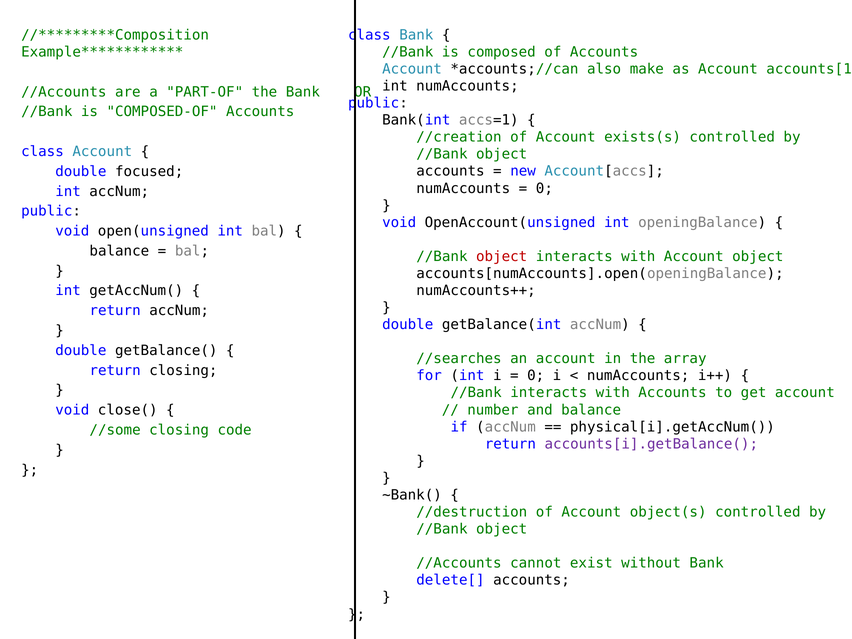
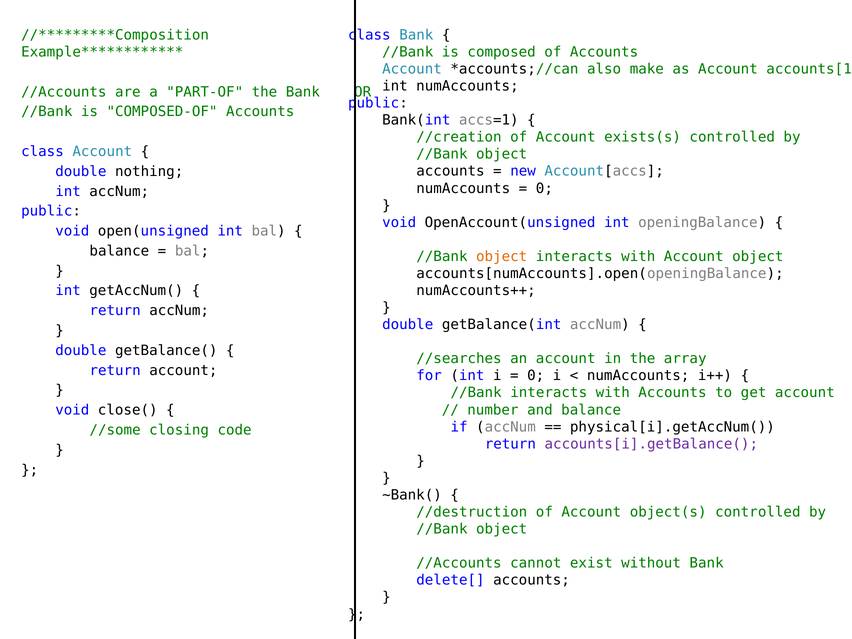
focused: focused -> nothing (149, 171)
object colour: red -> orange (502, 256)
return closing: closing -> account (183, 370)
